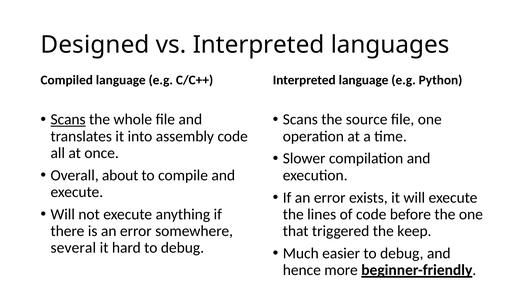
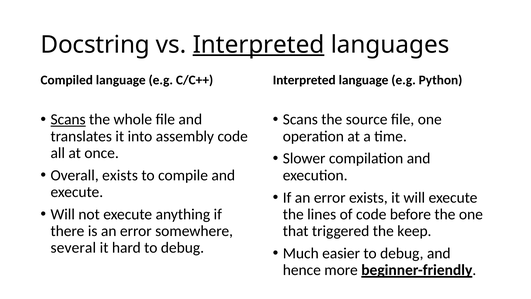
Designed: Designed -> Docstring (95, 45)
Interpreted underline: none -> present (259, 45)
Overall about: about -> exists (120, 175)
